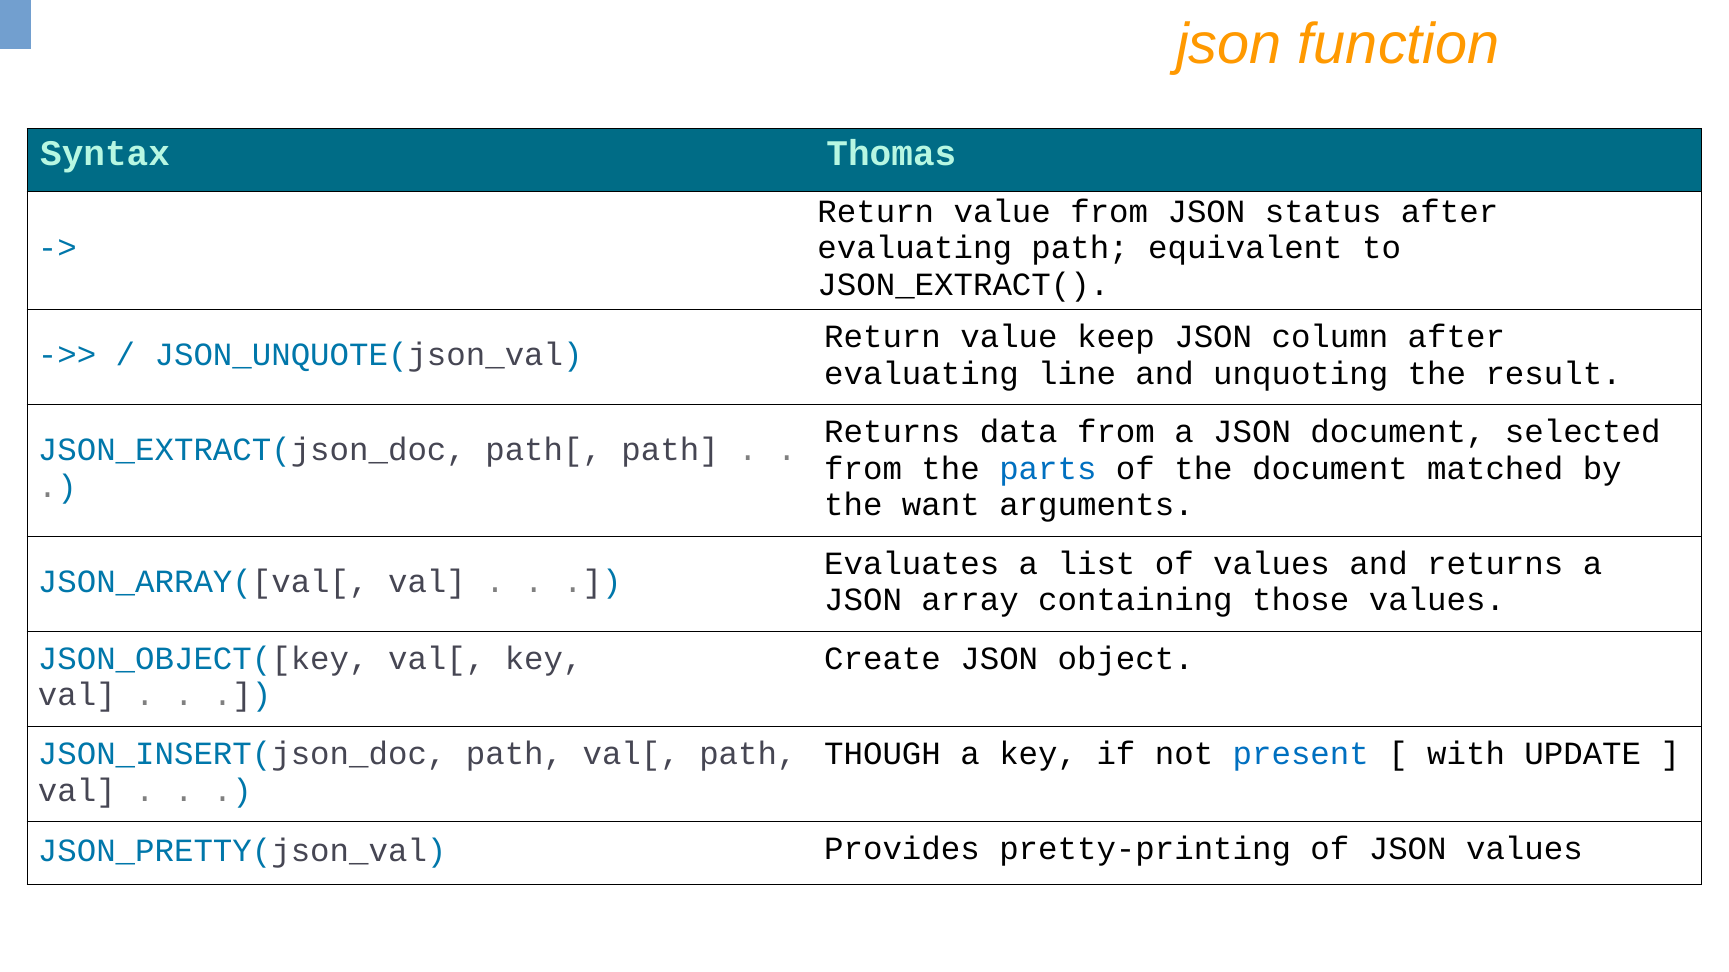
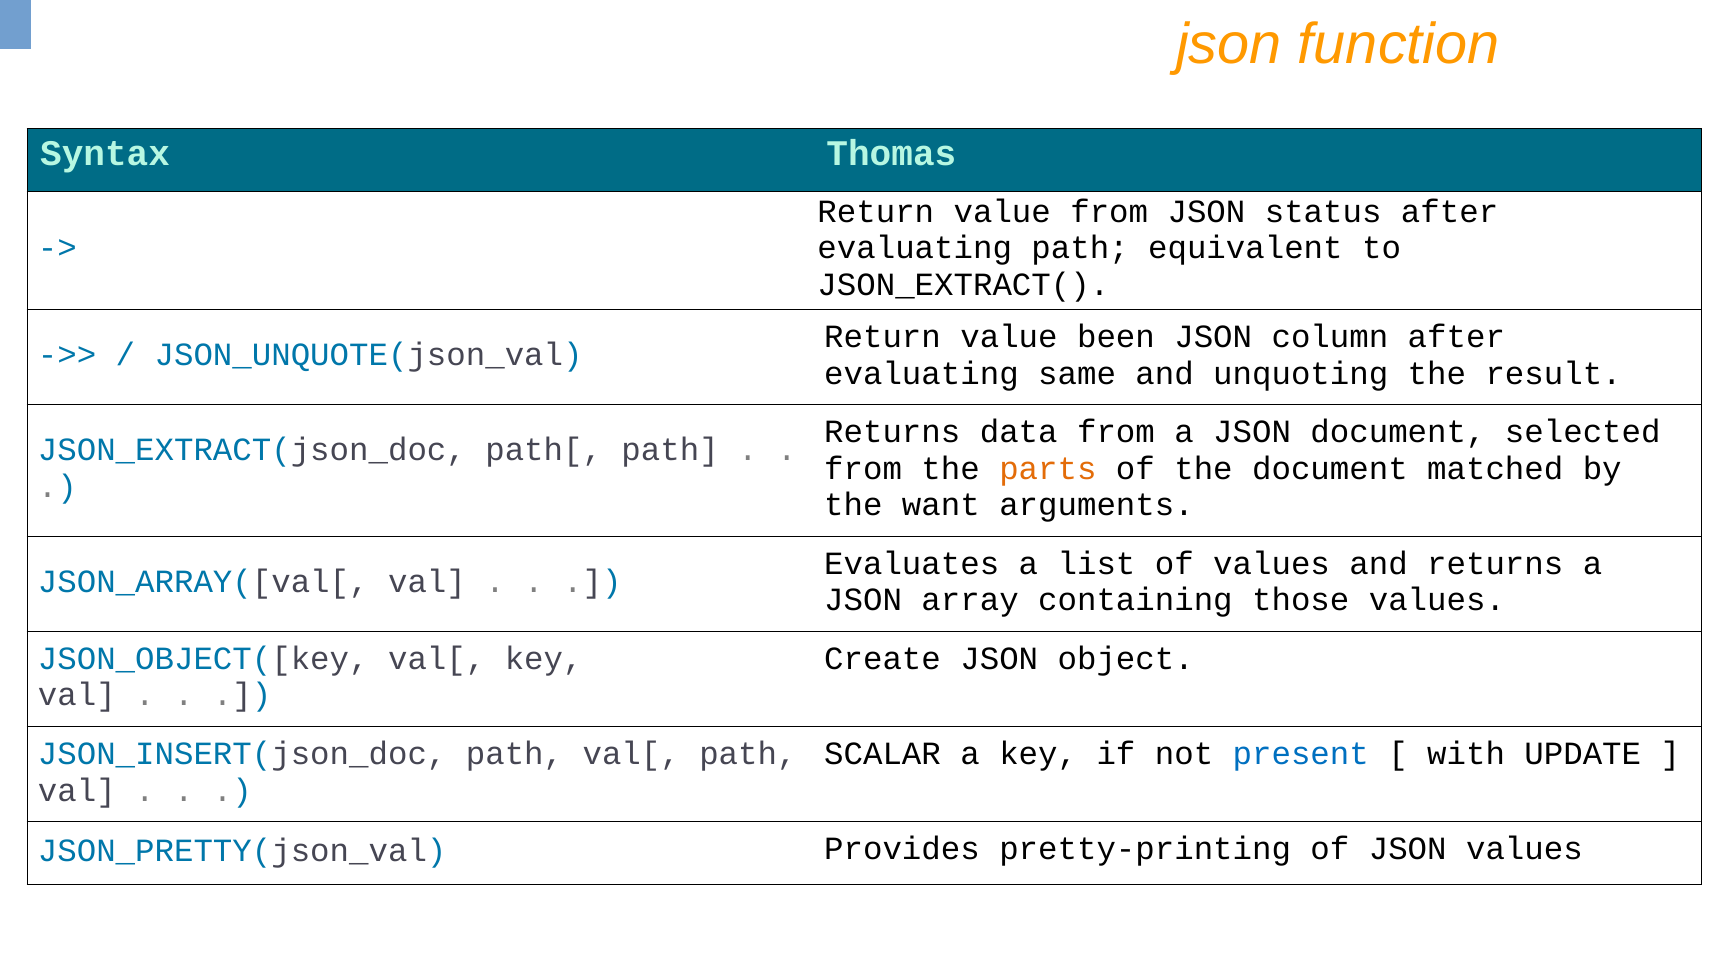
keep: keep -> been (1116, 337)
line: line -> same (1077, 374)
parts colour: blue -> orange (1048, 469)
THOUGH: THOUGH -> SCALAR (883, 754)
